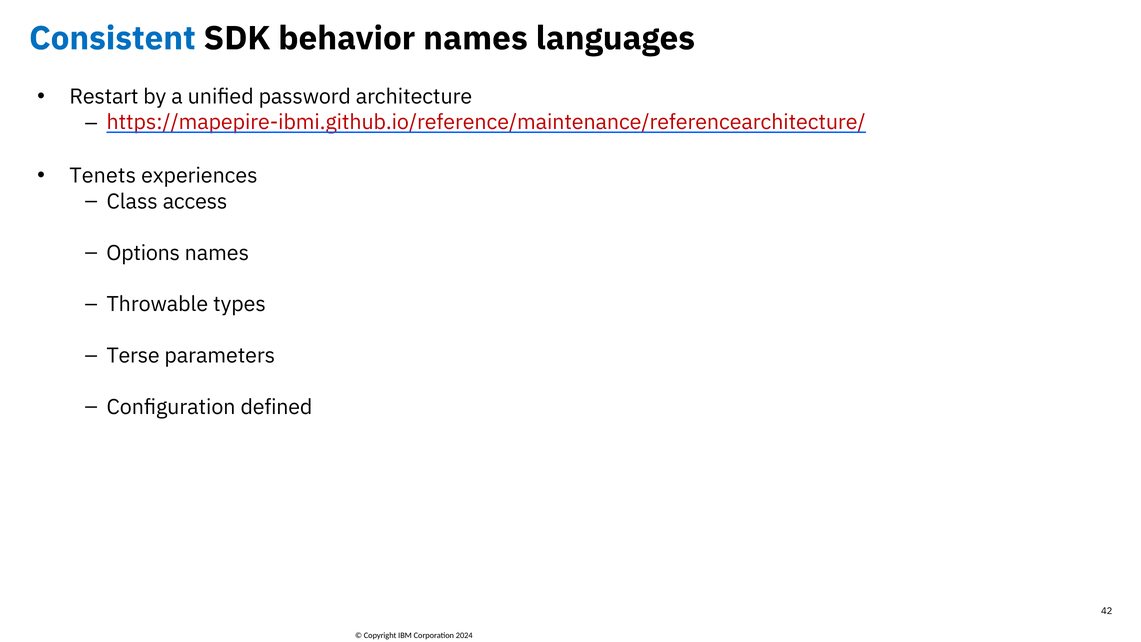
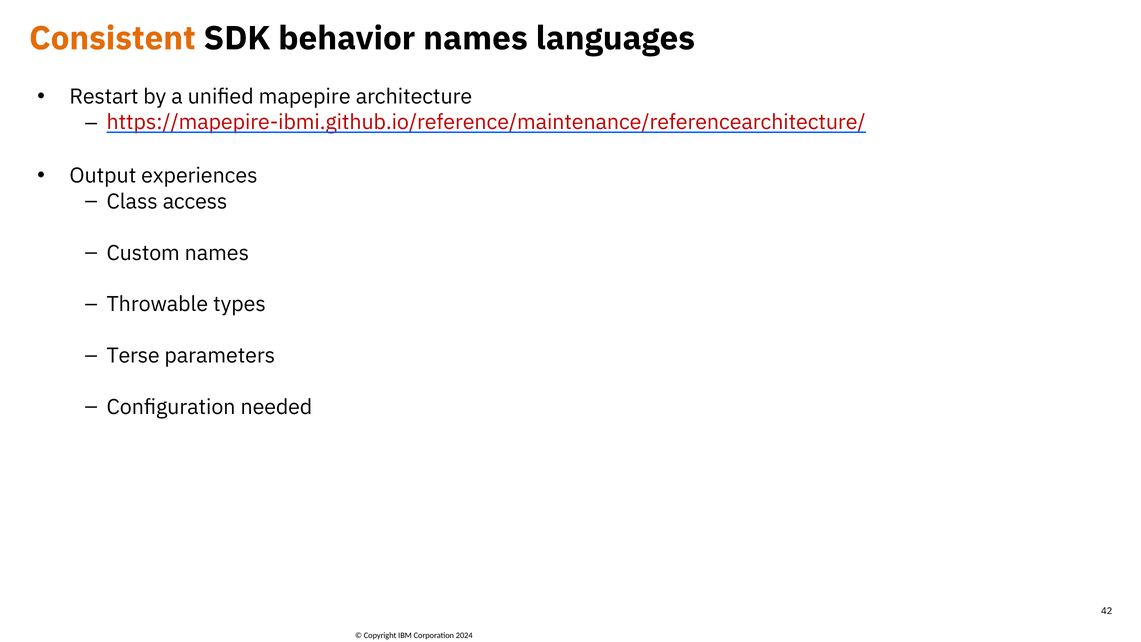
Consistent colour: blue -> orange (112, 38)
password: password -> mapepire (305, 97)
Tenets: Tenets -> Output (103, 176)
Options: Options -> Custom (143, 253)
defined: defined -> needed (276, 407)
